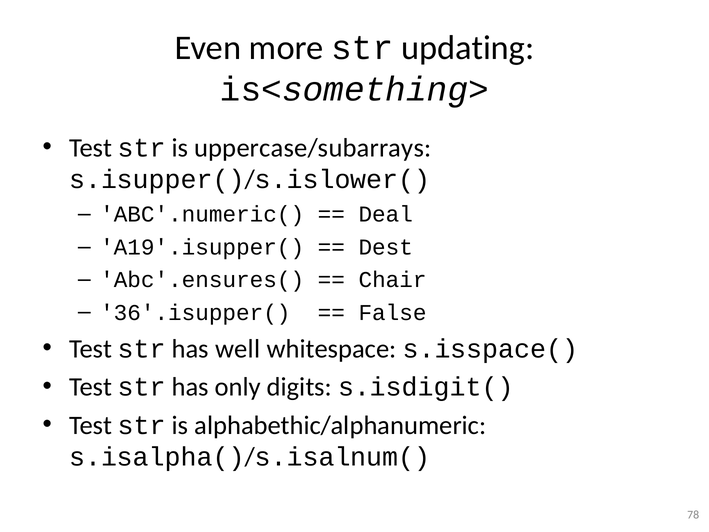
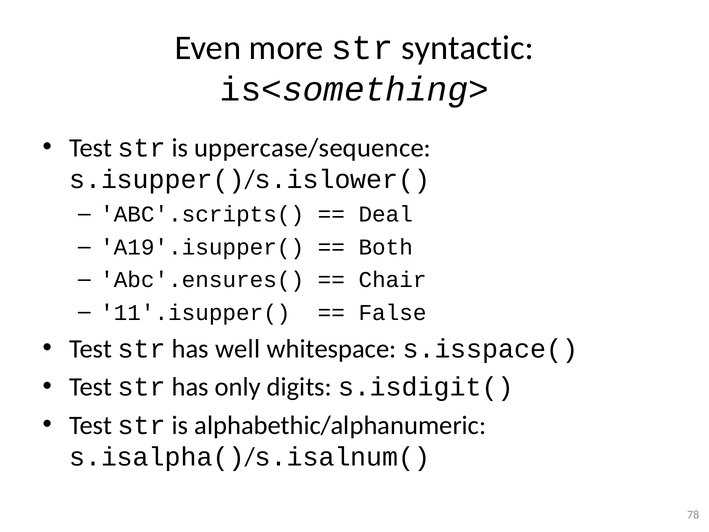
updating: updating -> syntactic (468, 48)
uppercase/subarrays: uppercase/subarrays -> uppercase/sequence (313, 148)
ABC'.numeric(: ABC'.numeric( -> ABC'.scripts( (202, 214)
Dest: Dest -> Both (386, 247)
36'.isupper(: 36'.isupper( -> 11'.isupper( (195, 312)
